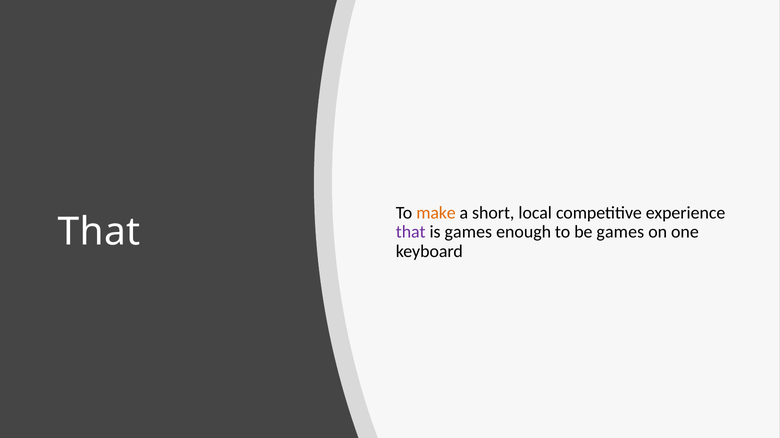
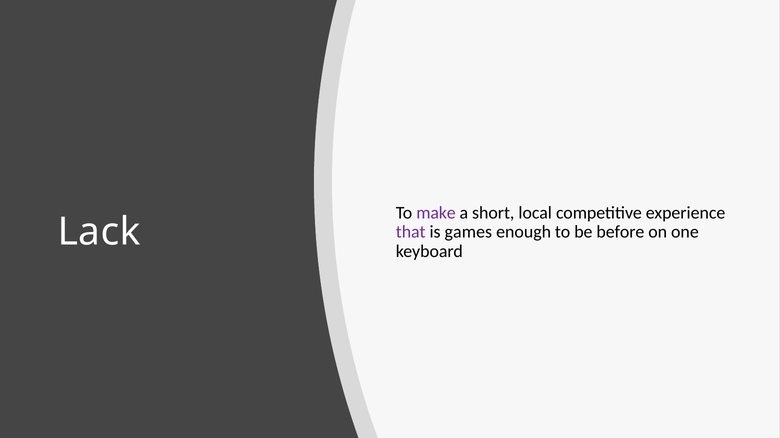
make colour: orange -> purple (436, 213)
That: That -> Lack (99, 232)
be games: games -> before (620, 232)
